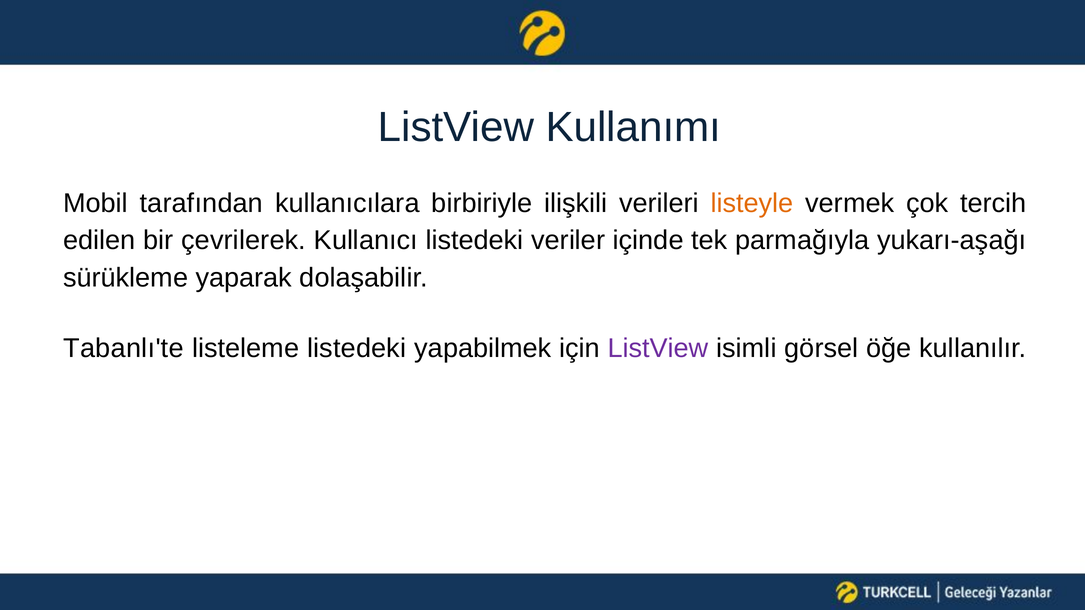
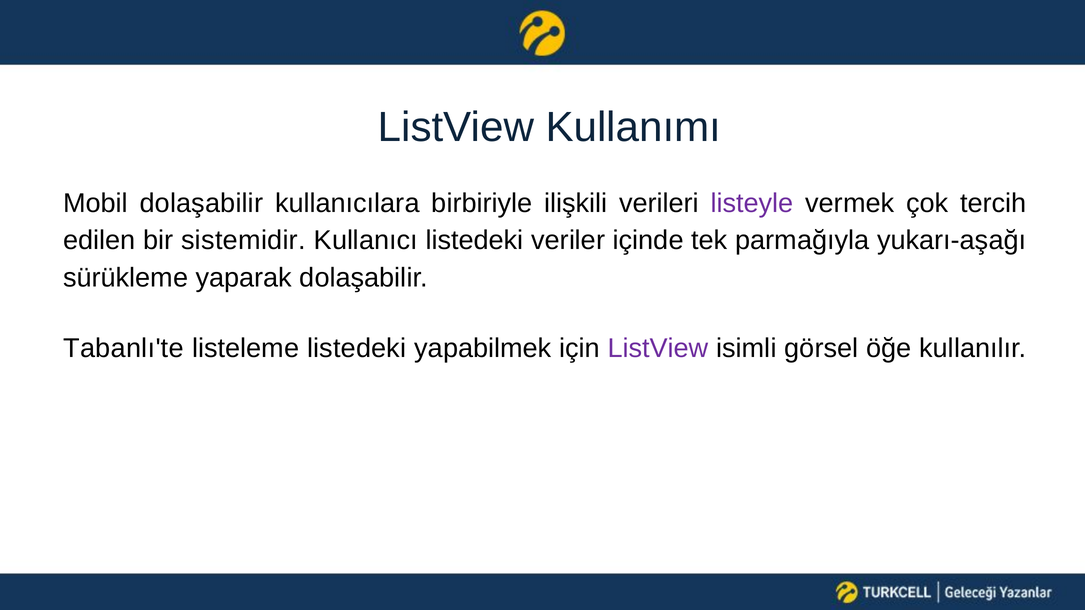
Mobil tarafından: tarafından -> dolaşabilir (201, 203)
listeyle colour: orange -> purple (752, 203)
çevrilerek: çevrilerek -> sistemidir (243, 241)
